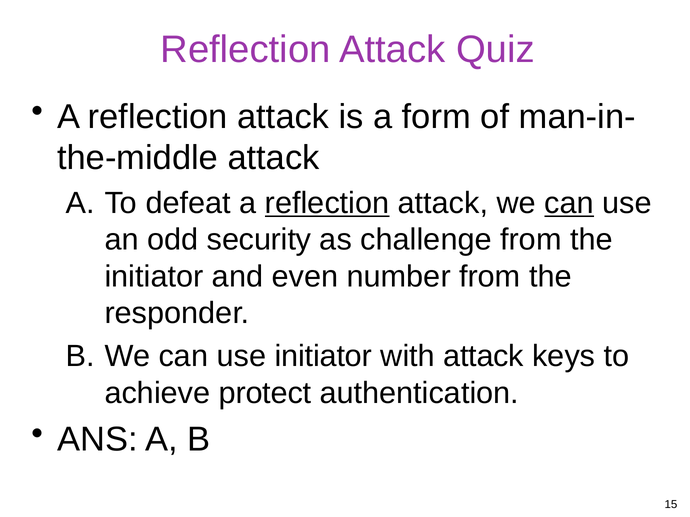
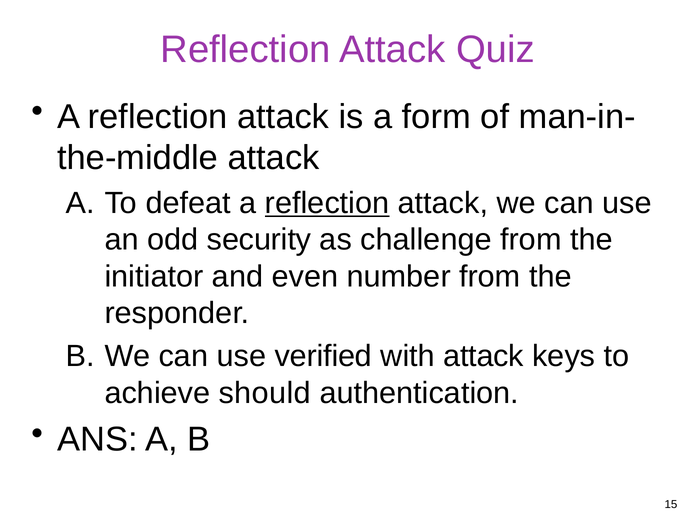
can underline: present -> none (569, 203)
use initiator: initiator -> verified (323, 357)
protect: protect -> should (265, 393)
